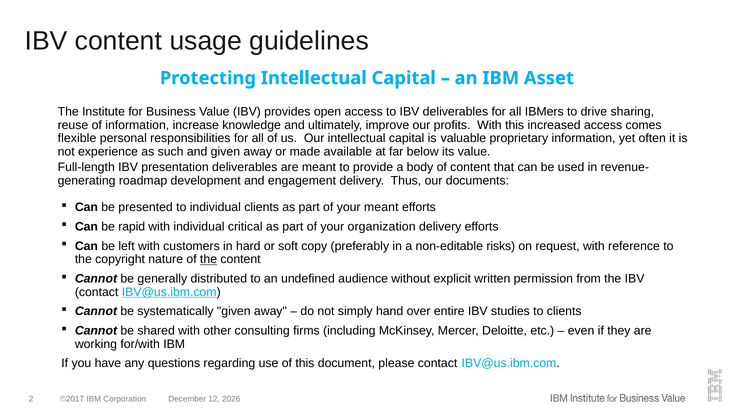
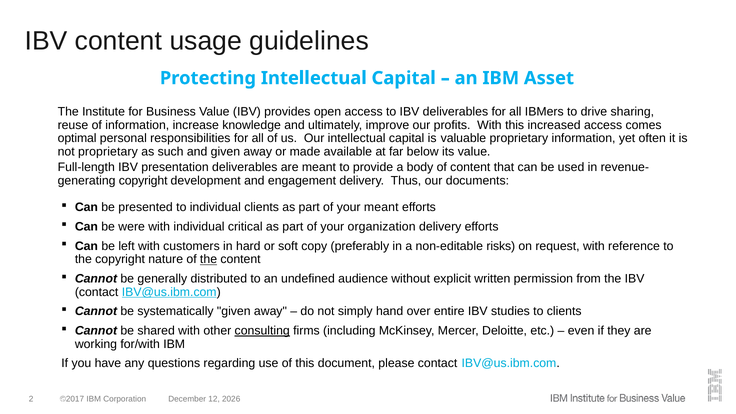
flexible: flexible -> optimal (77, 138)
not experience: experience -> proprietary (108, 152)
roadmap: roadmap -> copyright (143, 180)
rapid: rapid -> were (132, 227)
consulting underline: none -> present (262, 331)
